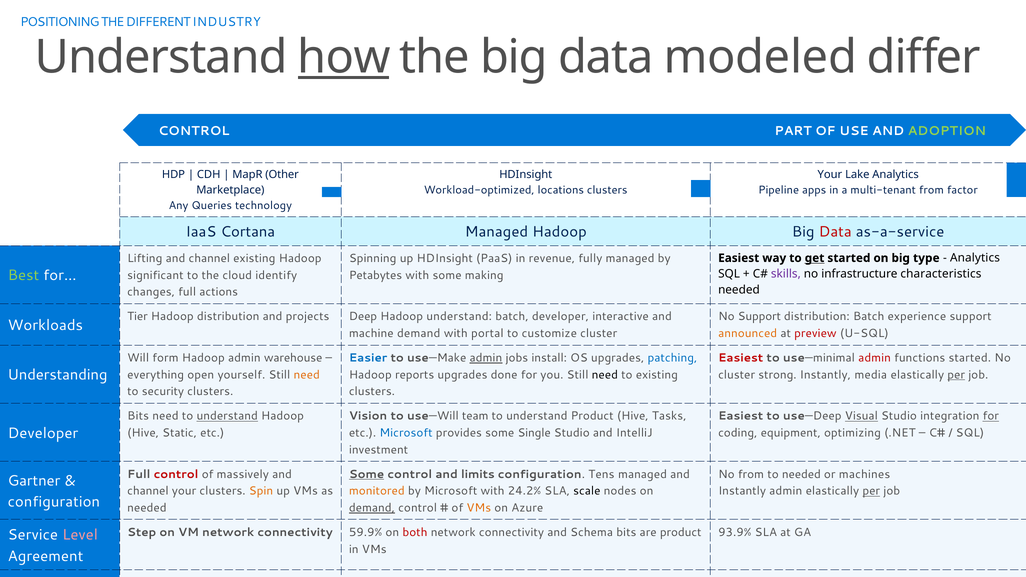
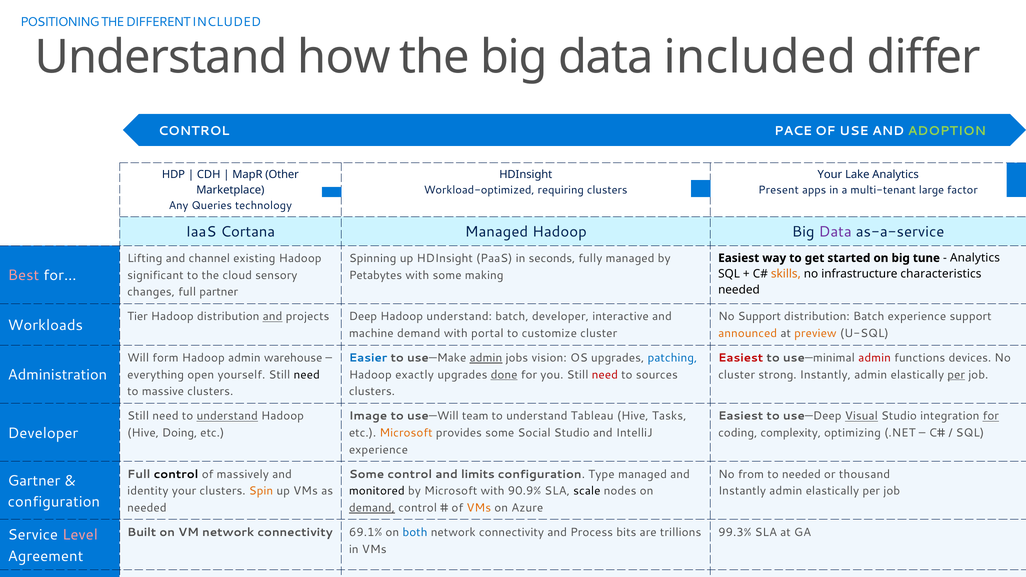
DIFFERENT INDUSTRY: INDUSTRY -> INCLUDED (227, 22)
how underline: present -> none (344, 57)
data modeled: modeled -> included (760, 57)
PART: PART -> PACE (793, 131)
locations: locations -> requiring (561, 190)
Pipeline: Pipeline -> Present (779, 190)
multi-tenant from: from -> large (931, 190)
Data colour: red -> purple (835, 232)
revenue: revenue -> seconds (552, 259)
get underline: present -> none (815, 258)
type: type -> tune (926, 258)
Best colour: light green -> pink (23, 275)
identify: identify -> sensory (276, 275)
skills colour: purple -> orange (786, 274)
actions: actions -> partner (219, 292)
and underline: none -> present (273, 317)
preview colour: red -> orange (815, 333)
install: install -> vision (549, 358)
functions started: started -> devices (970, 358)
Understanding: Understanding -> Administration (57, 375)
need colour: orange -> black (307, 375)
reports: reports -> exactly (415, 375)
done underline: none -> present (504, 375)
need colour: black -> red (605, 375)
to existing: existing -> sources (657, 375)
media: media -> admin (871, 375)
security: security -> massive (163, 392)
Bits: Bits -> Still (138, 416)
Vision: Vision -> Image (368, 416)
understand Product: Product -> Tableau (592, 416)
Static: Static -> Doing (180, 433)
Microsoft colour: blue -> orange (406, 433)
Single: Single -> Social (534, 433)
equipment: equipment -> complexity (791, 433)
investment: investment -> experience (378, 450)
control colour: red -> black (176, 474)
Some underline: present -> none (367, 474)
Tens: Tens -> Type (601, 474)
machines: machines -> thousand (865, 474)
channel: channel -> identity (148, 491)
monitored colour: orange -> black (377, 491)
24.2%: 24.2% -> 90.9% (524, 491)
per underline: present -> none (871, 491)
Step: Step -> Built (142, 533)
59.9%: 59.9% -> 69.1% (366, 533)
both colour: red -> blue (415, 533)
Schema: Schema -> Process (592, 533)
are product: product -> trillions (681, 533)
93.9%: 93.9% -> 99.3% (735, 533)
